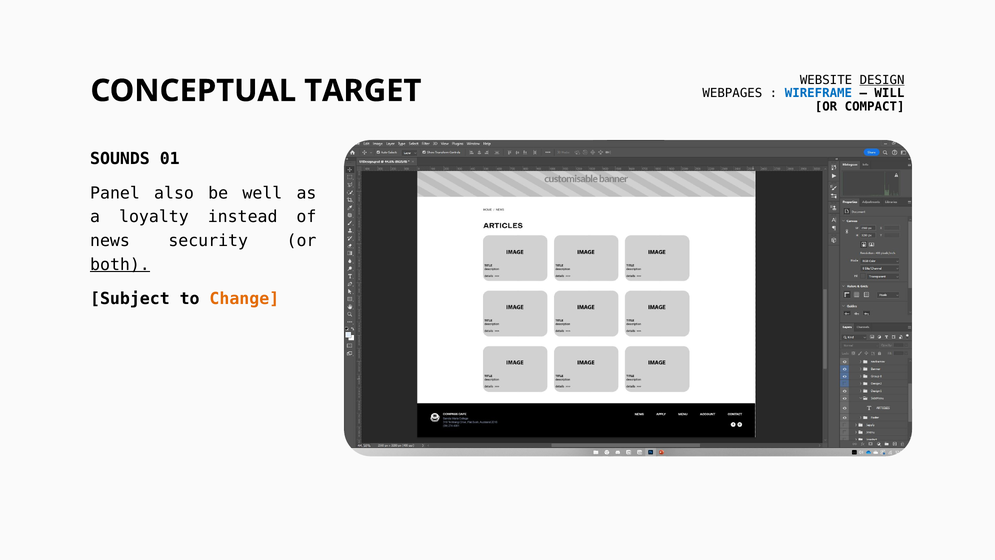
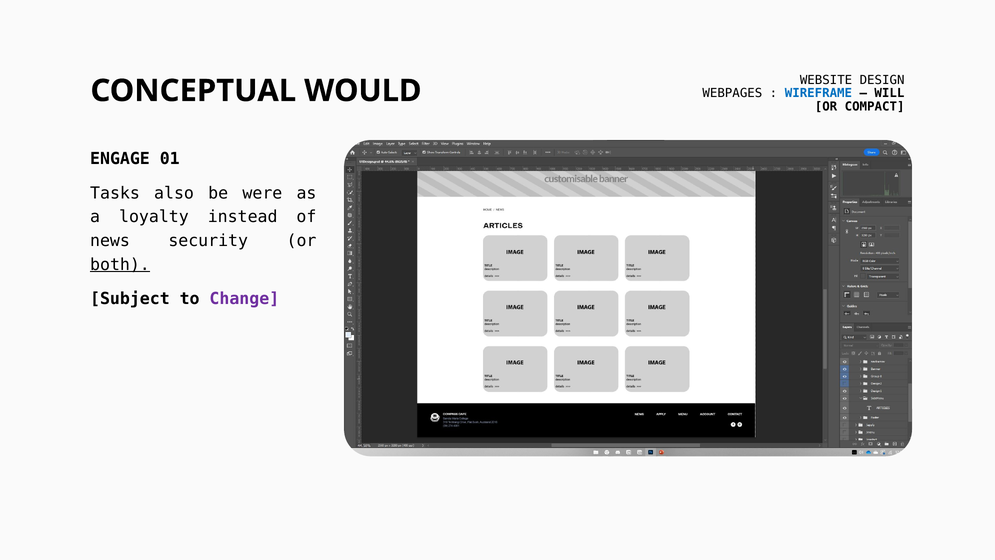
DESIGN underline: present -> none (882, 80)
TARGET: TARGET -> WOULD (363, 91)
SOUNDS: SOUNDS -> ENGAGE (120, 159)
Panel: Panel -> Tasks (115, 193)
well: well -> were (262, 193)
Change colour: orange -> purple (244, 299)
